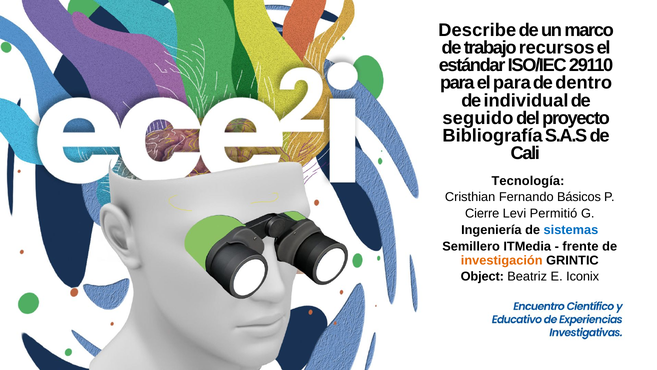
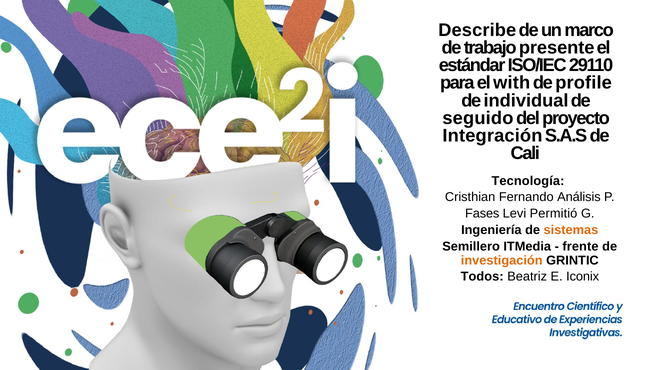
recursos: recursos -> presente (557, 48)
el para: para -> with (512, 83)
dentro: dentro -> profile (584, 83)
Bibliografía: Bibliografía -> Integración (492, 135)
Básicos: Básicos -> Análisis (579, 197)
Cierre: Cierre -> Fases (482, 213)
sistemas colour: blue -> orange (571, 230)
Object: Object -> Todos (482, 276)
